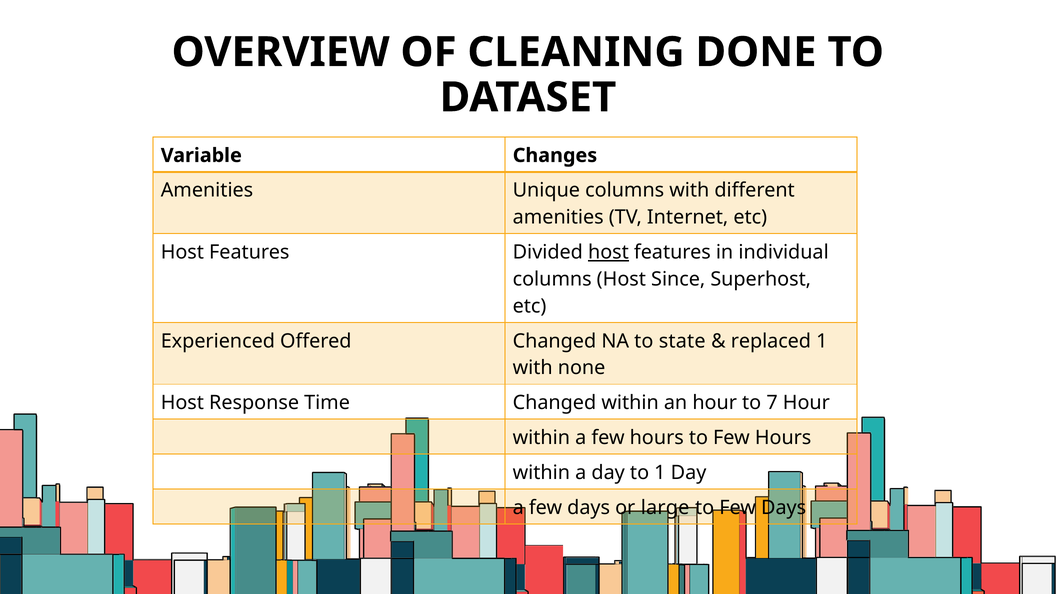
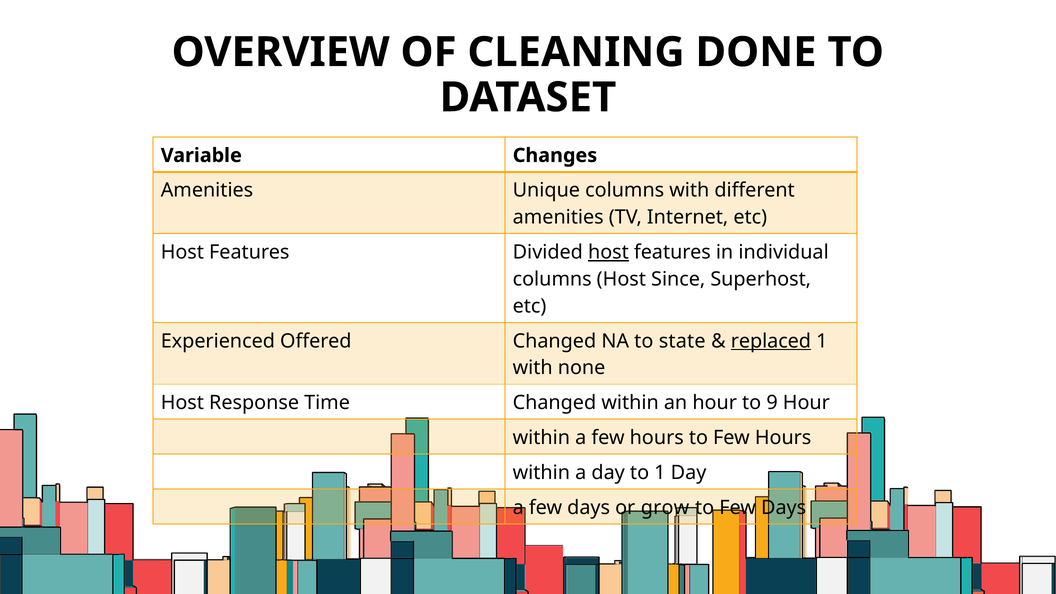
replaced underline: none -> present (771, 341)
7: 7 -> 9 (772, 403)
large: large -> grow (665, 507)
